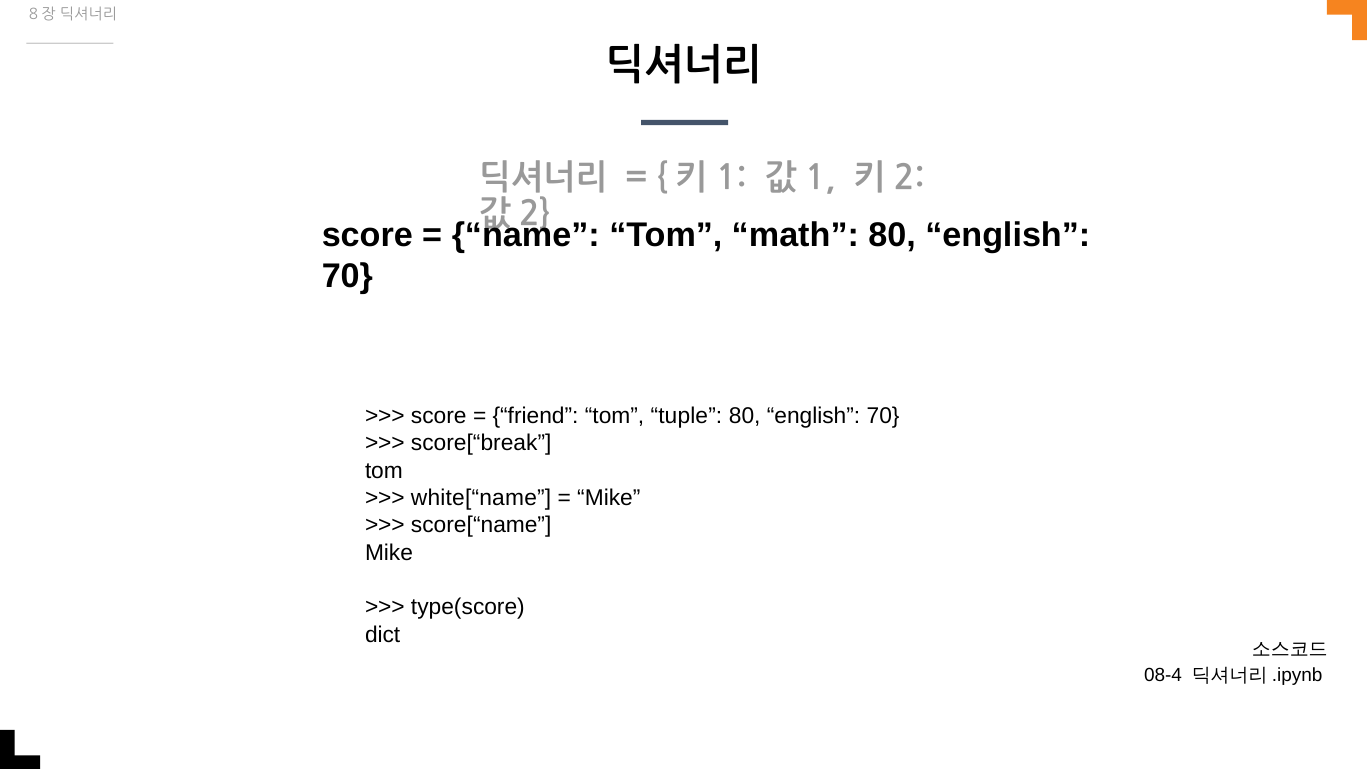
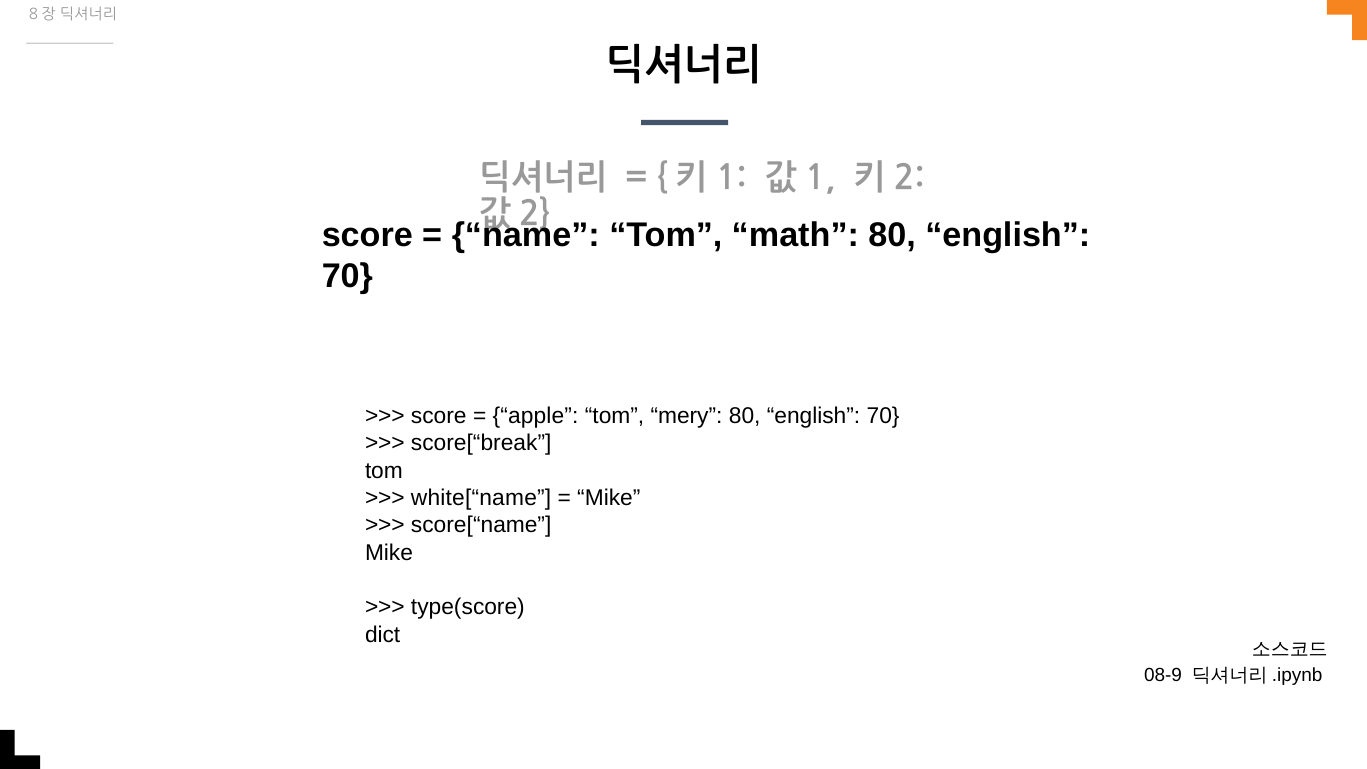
friend: friend -> apple (535, 416)
tuple: tuple -> mery (687, 416)
08-4: 08-4 -> 08-9 (1163, 676)
